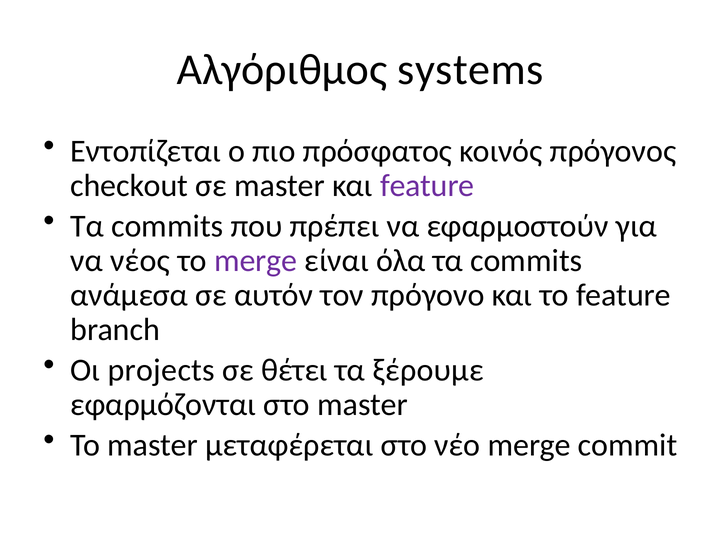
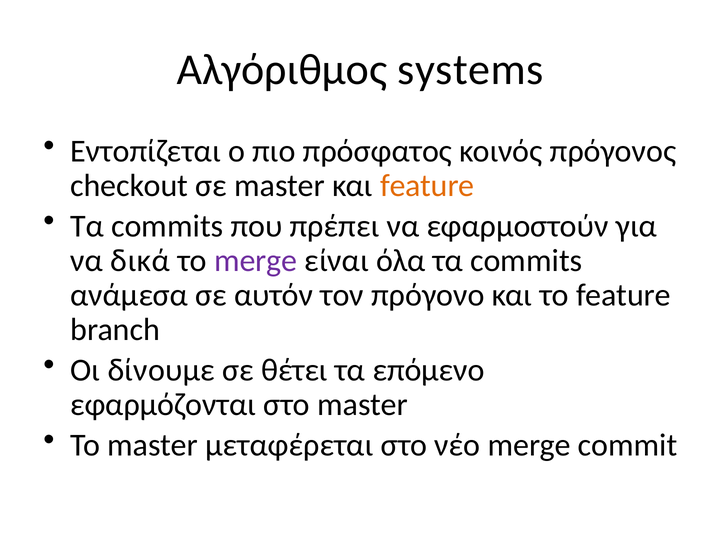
feature colour: purple -> orange (427, 186)
νέος: νέος -> δικά (140, 261)
projects: projects -> δίνουμε (161, 371)
ξέρουμε: ξέρουμε -> επόμενο (429, 371)
